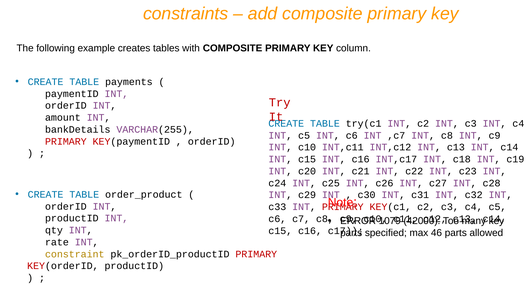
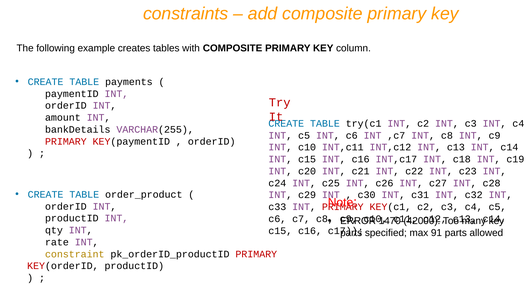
1079: 1079 -> 1470 (390, 221)
46: 46 -> 91 (437, 233)
